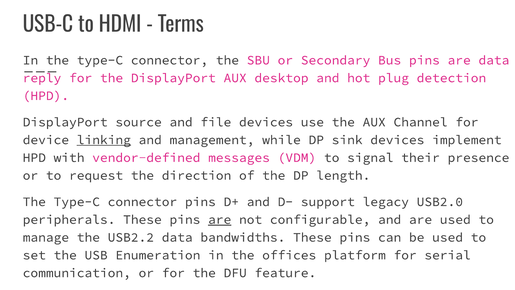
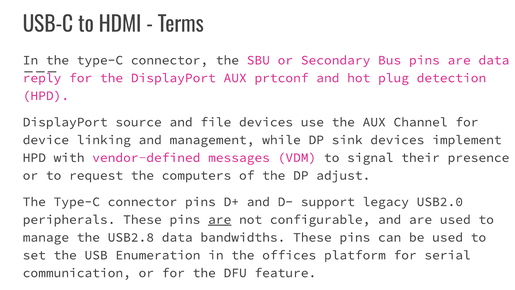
desktop: desktop -> prtconf (281, 78)
linking underline: present -> none (104, 140)
direction: direction -> computers (197, 175)
length: length -> adjust (343, 175)
USB2.2: USB2.2 -> USB2.8 (131, 237)
